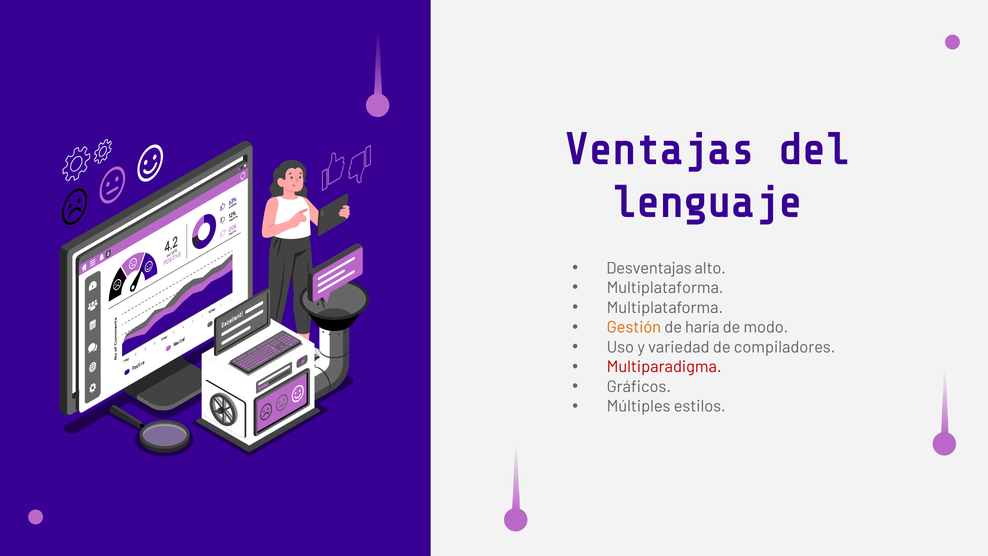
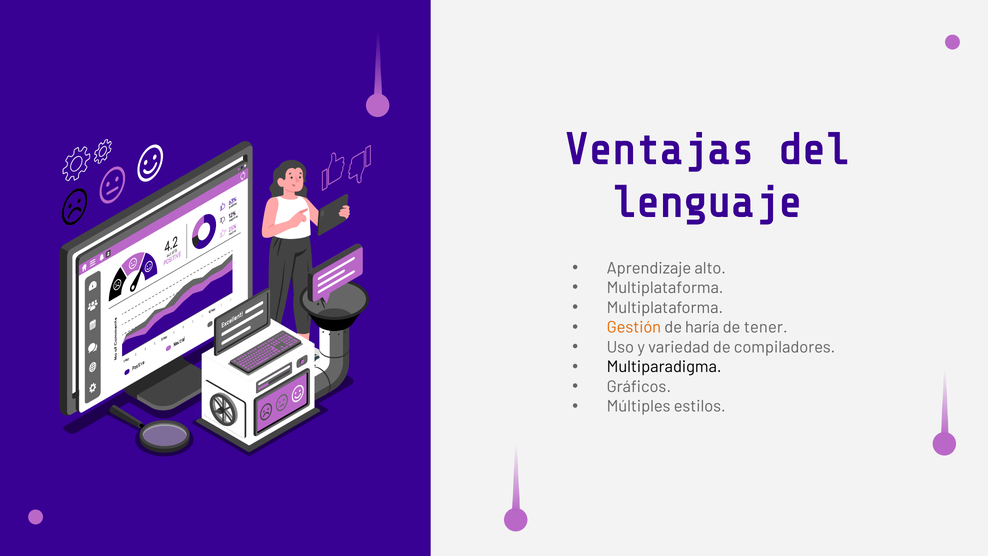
Desventajas: Desventajas -> Aprendizaje (649, 268)
modo: modo -> tener (766, 327)
Multiparadigma colour: red -> black (664, 367)
